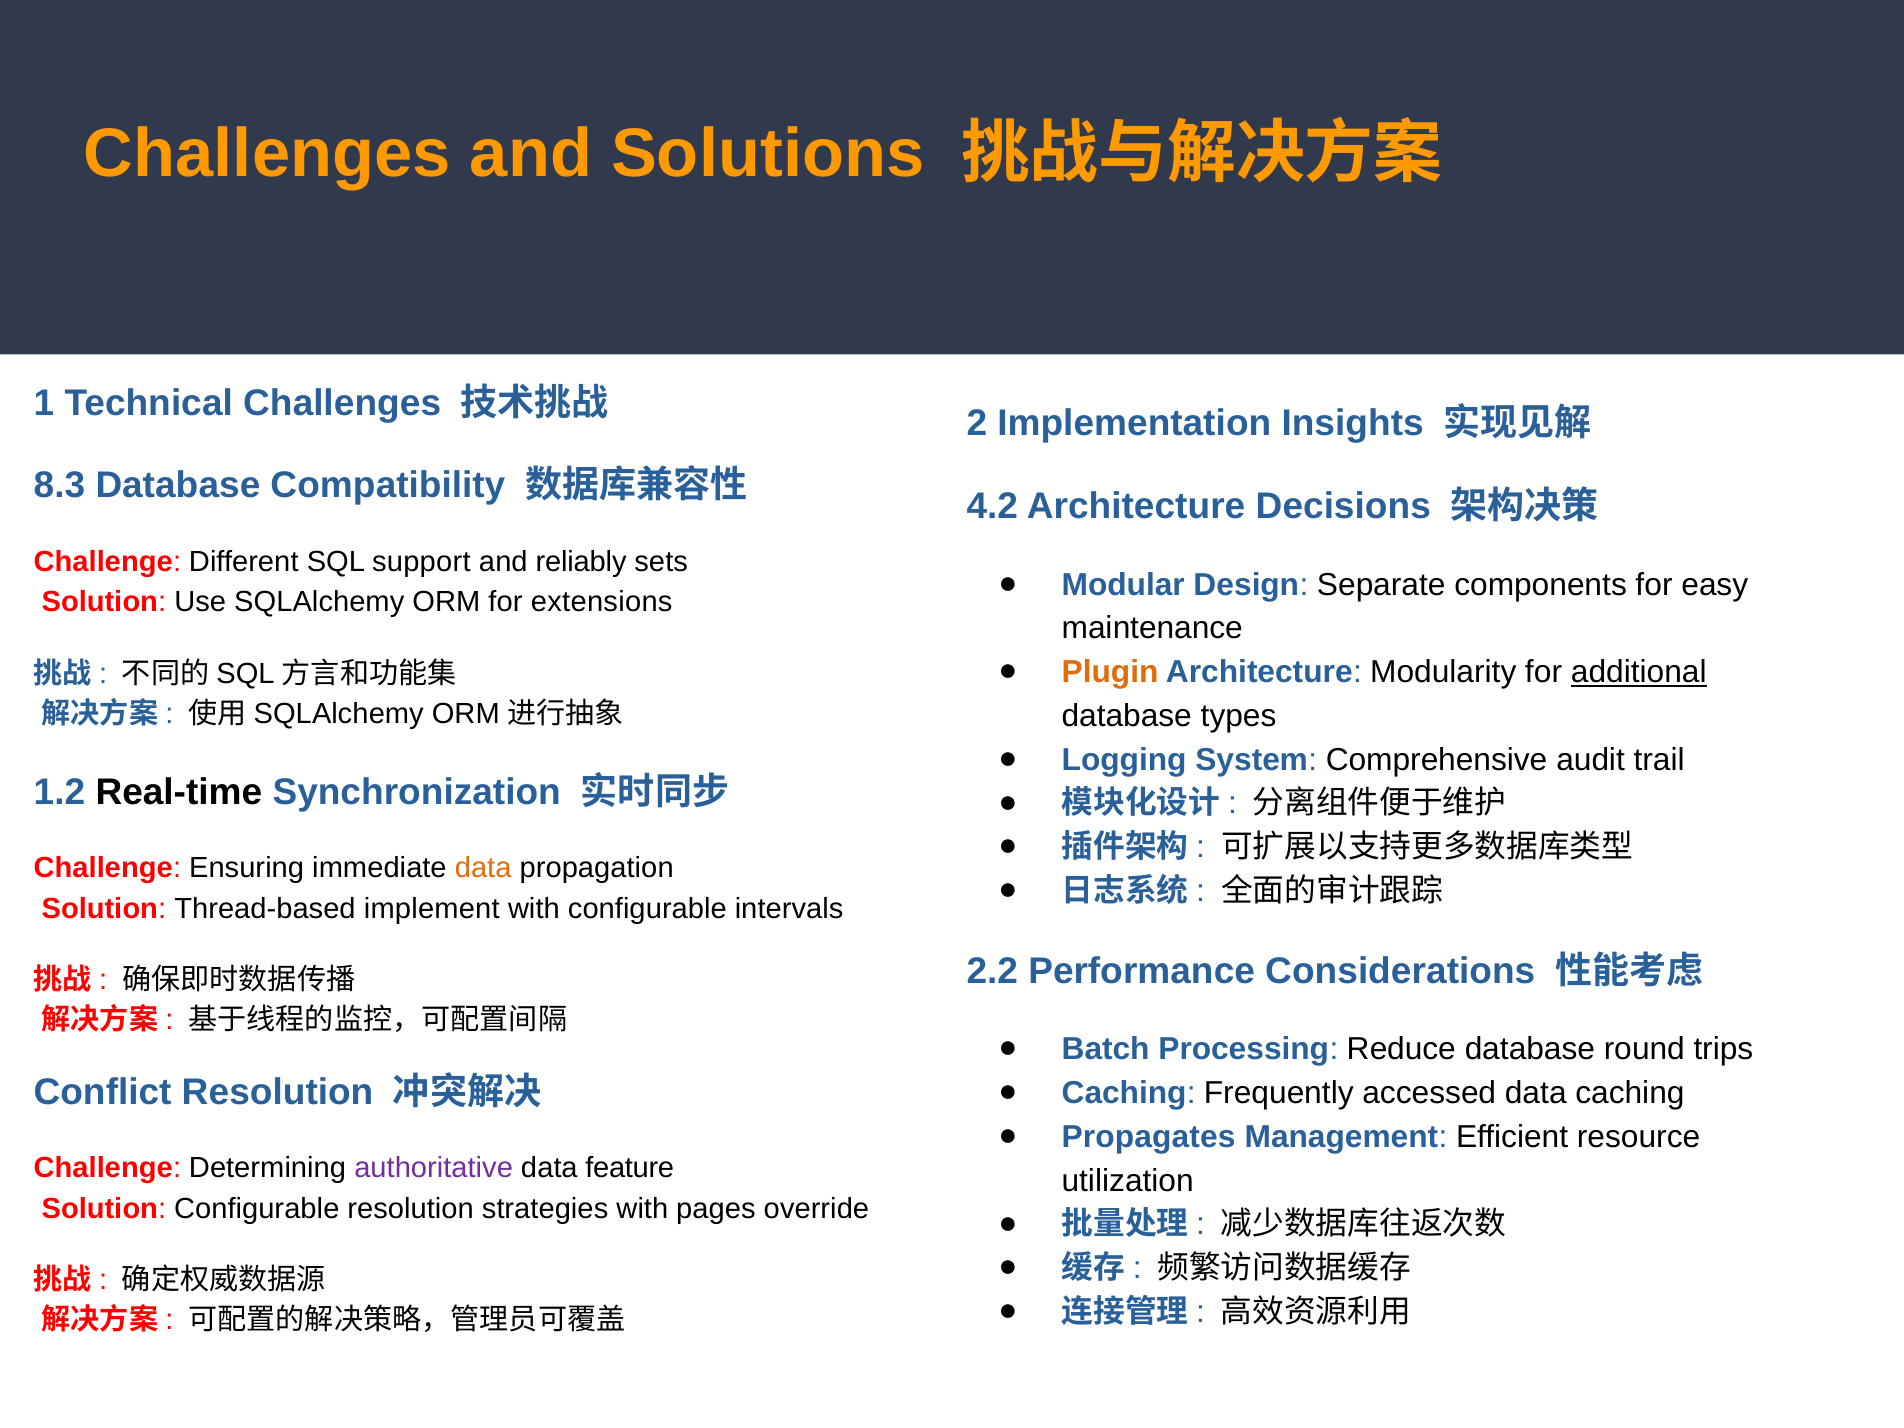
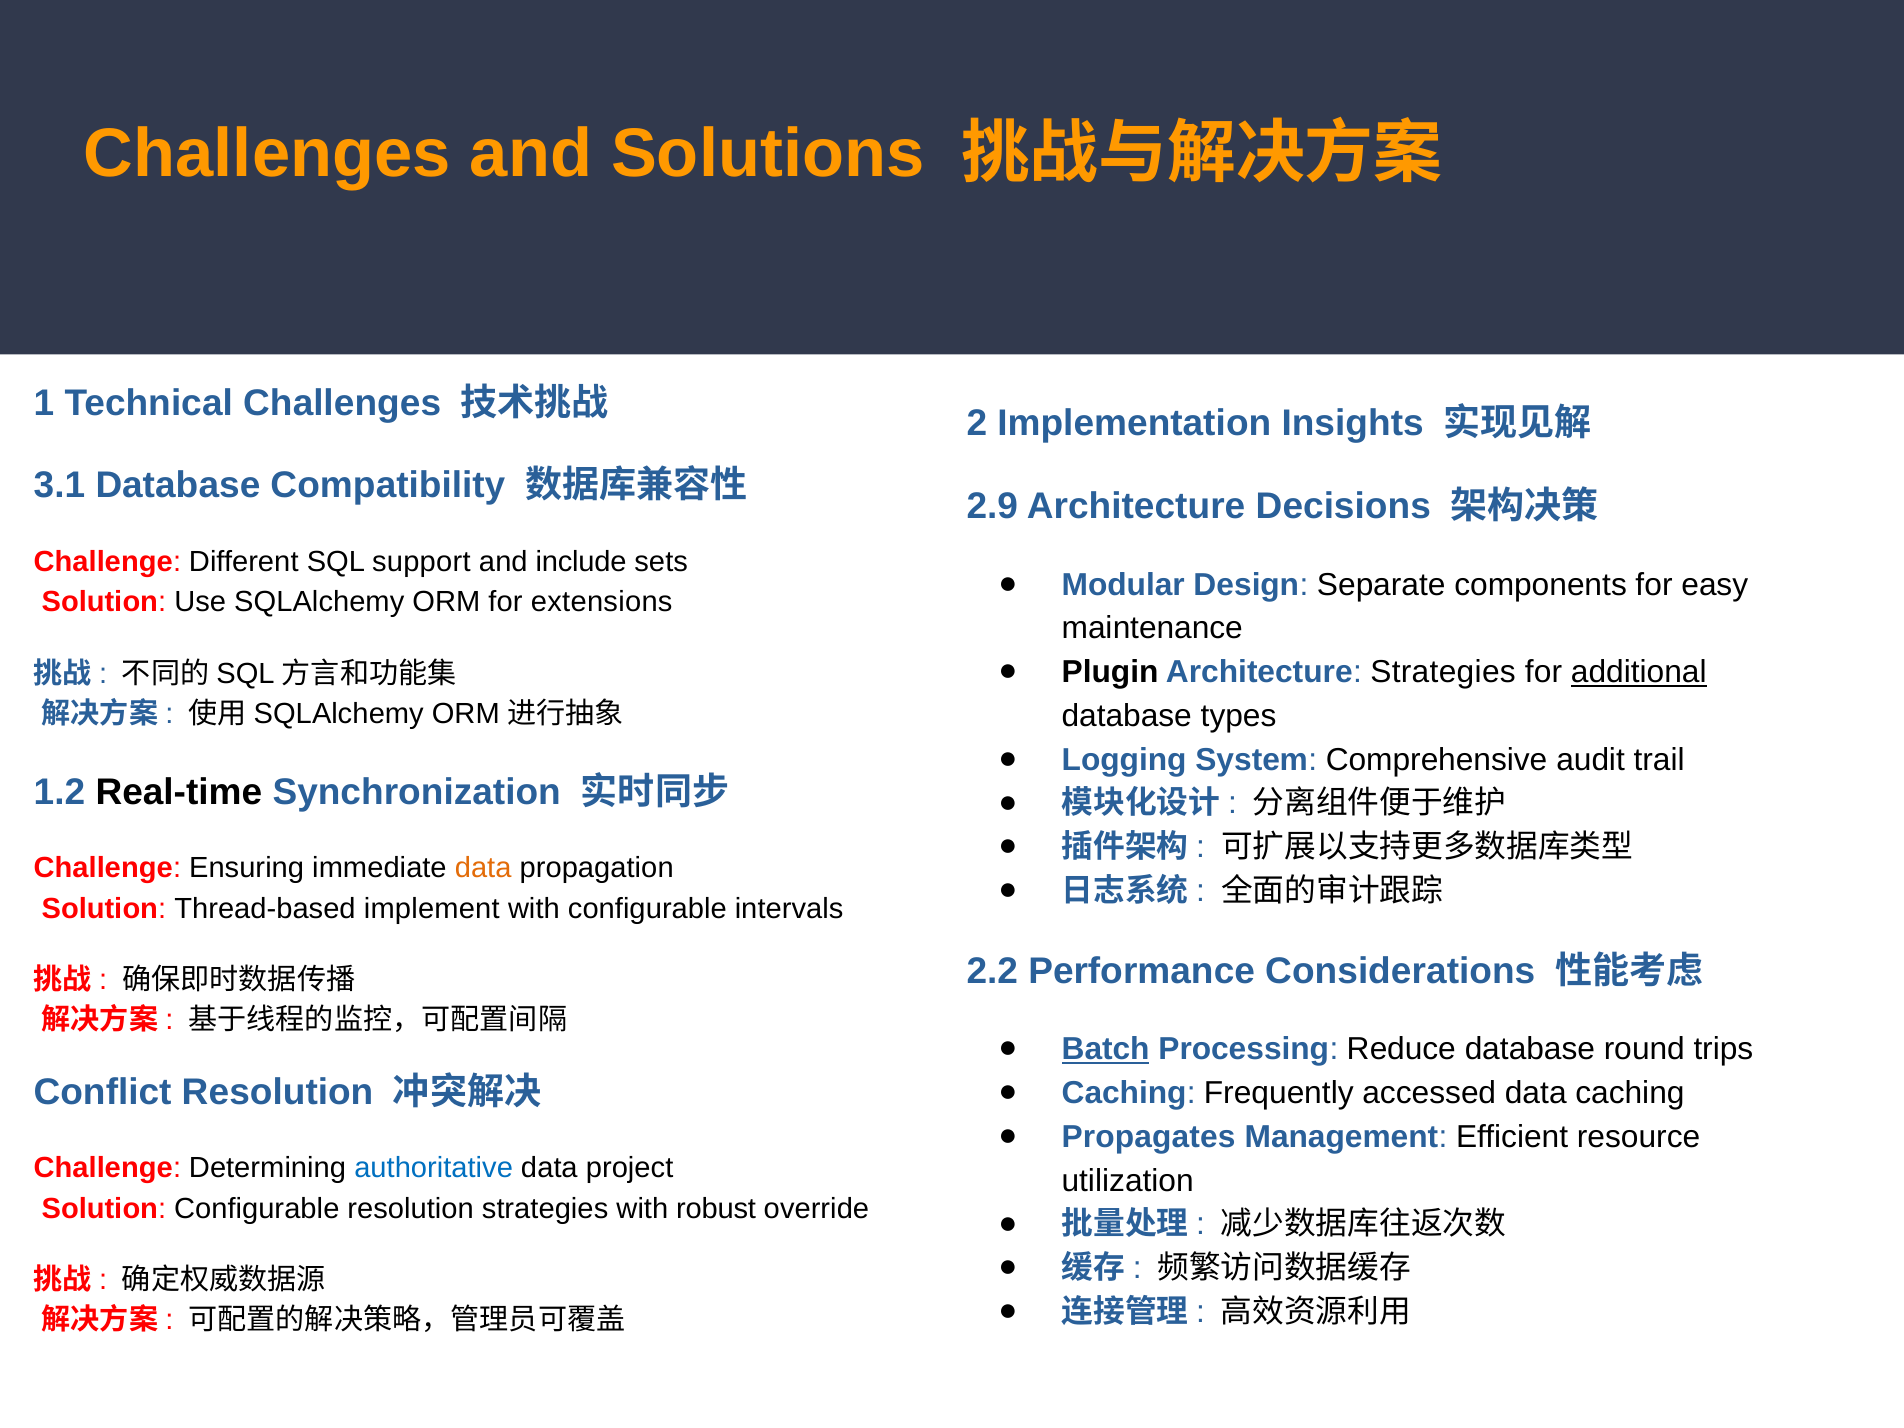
8.3: 8.3 -> 3.1 (59, 486)
4.2: 4.2 -> 2.9 (992, 506)
reliably: reliably -> include (581, 562)
Plugin colour: orange -> black (1110, 672)
Architecture Modularity: Modularity -> Strategies (1443, 672)
Batch underline: none -> present (1106, 1049)
authoritative colour: purple -> blue (434, 1168)
feature: feature -> project (630, 1168)
pages: pages -> robust (716, 1208)
